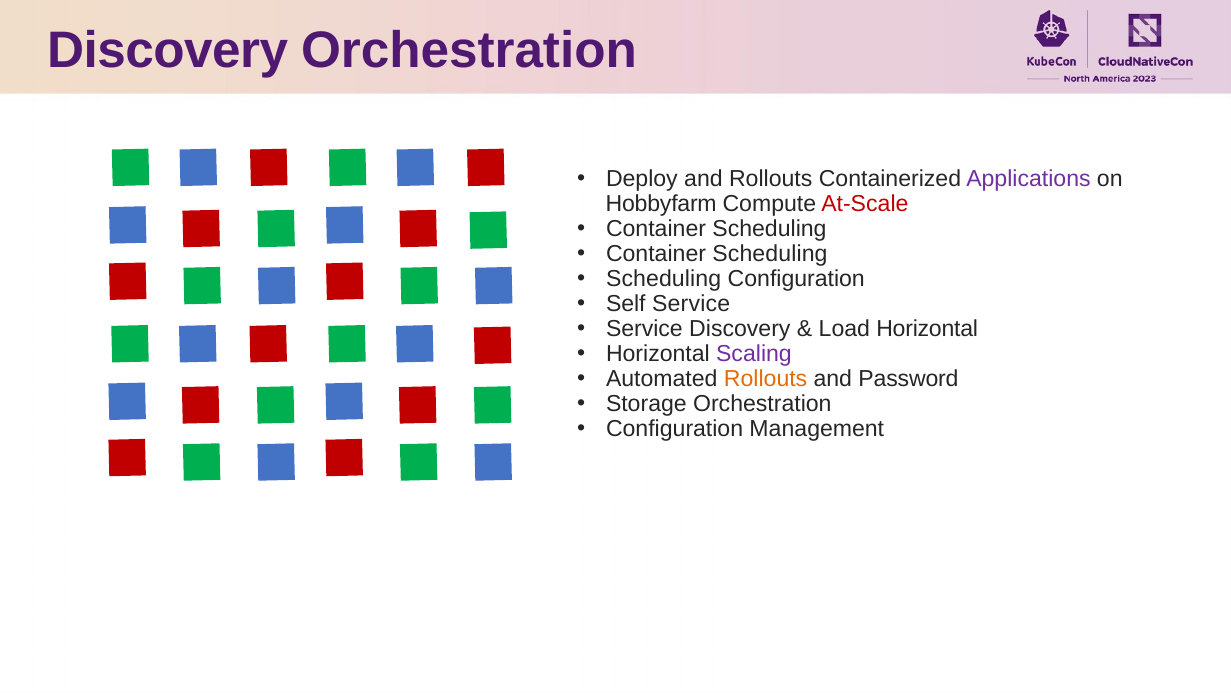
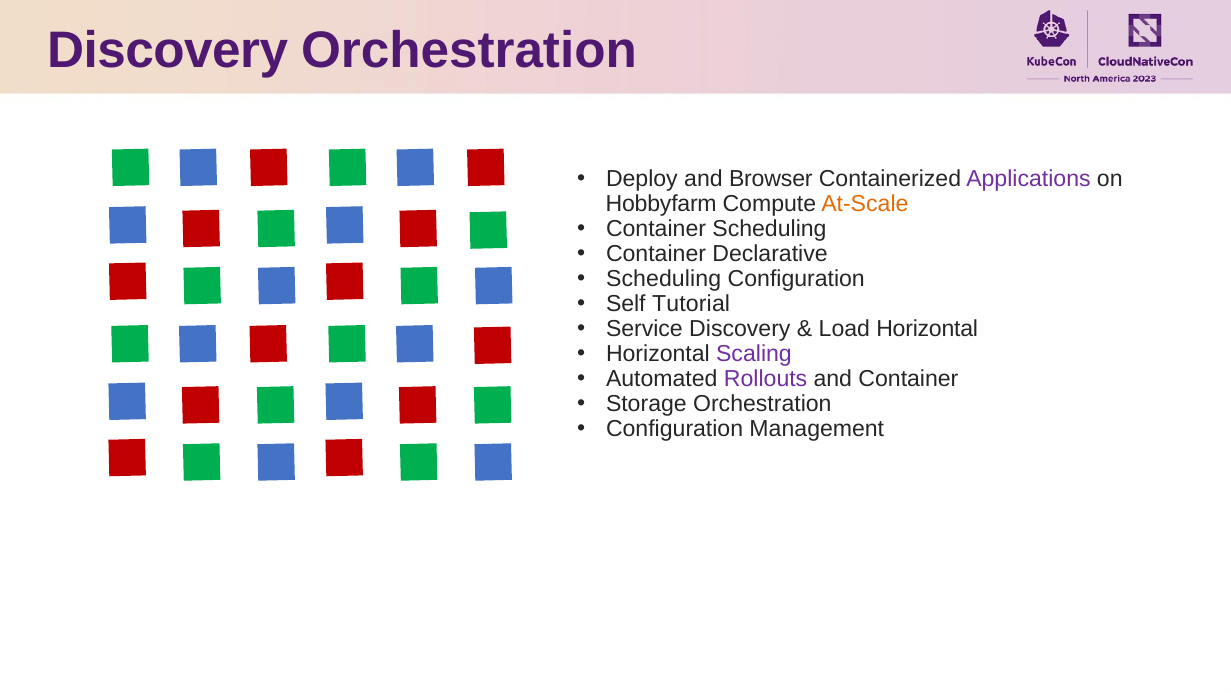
and Rollouts: Rollouts -> Browser (771, 179)
At-Scale colour: red -> orange (865, 204)
Scheduling: Scheduling -> Declarative (770, 254)
Self Service: Service -> Tutorial (691, 304)
Rollouts colour: orange -> purple (766, 378)
and Password: Password -> Container (908, 378)
